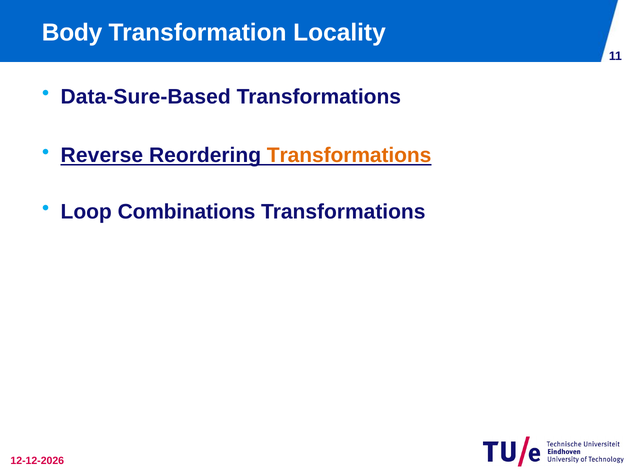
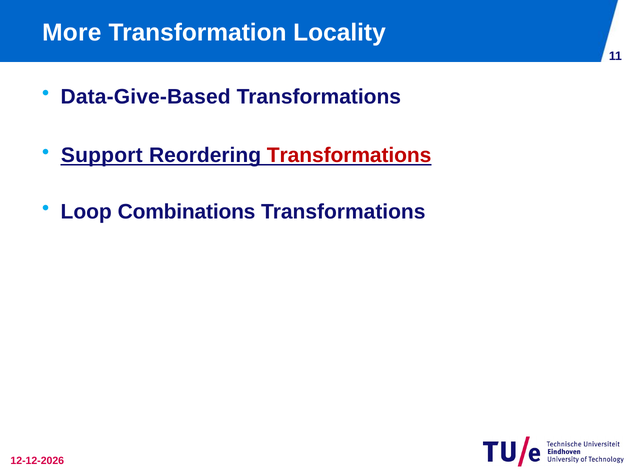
Body: Body -> More (72, 33)
Data-Sure-Based: Data-Sure-Based -> Data-Give-Based (146, 97)
Reverse: Reverse -> Support (102, 155)
Transformations colour: orange -> red (349, 155)
